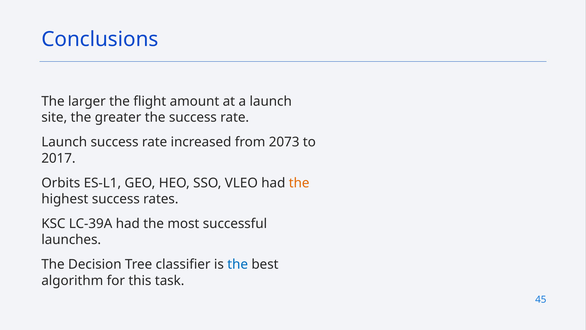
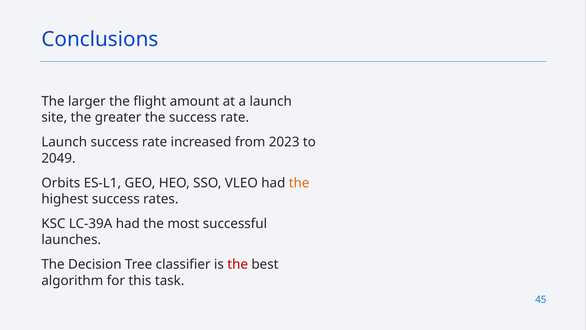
2073: 2073 -> 2023 (284, 142)
2017: 2017 -> 2049 (58, 158)
the colour: blue -> red (238, 264)
